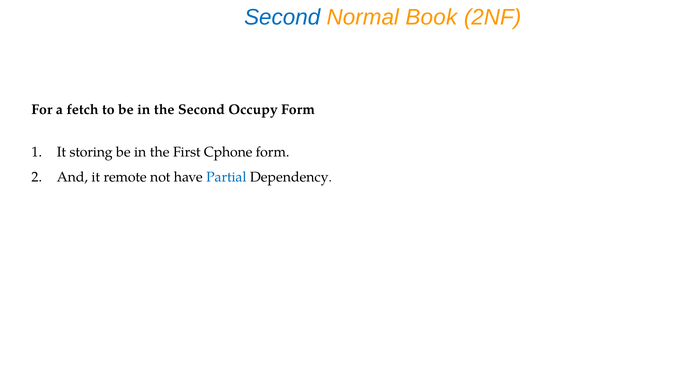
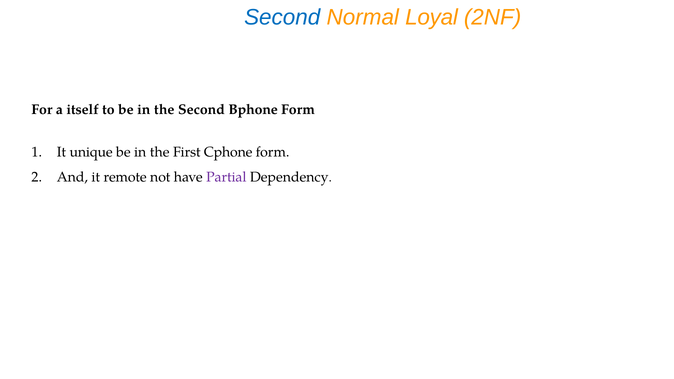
Book: Book -> Loyal (432, 18)
fetch: fetch -> itself (83, 110)
Occupy: Occupy -> Bphone (253, 110)
storing: storing -> unique (91, 152)
Partial colour: blue -> purple (226, 177)
